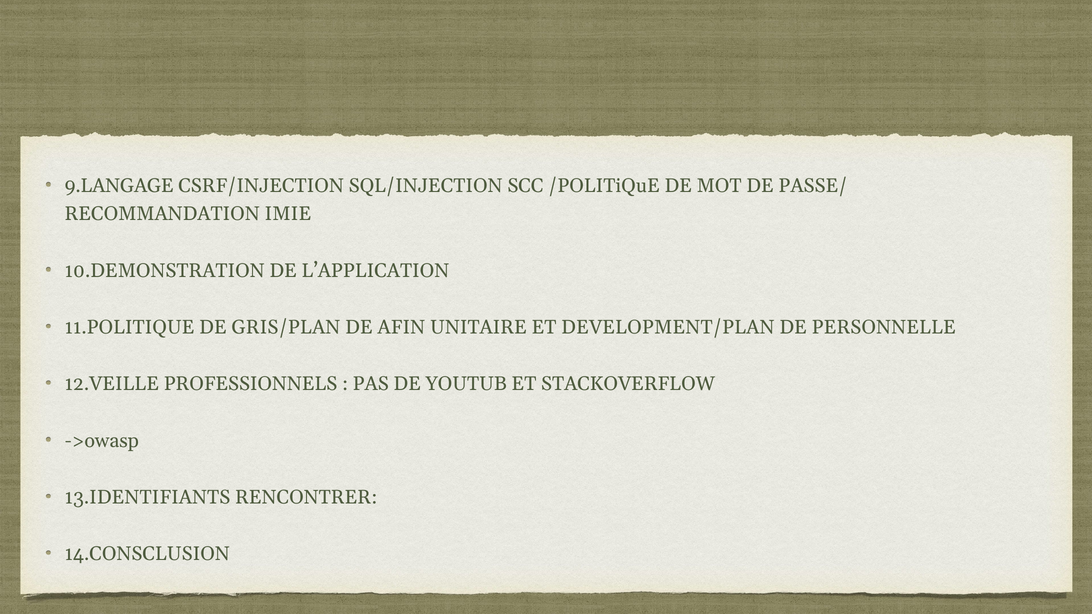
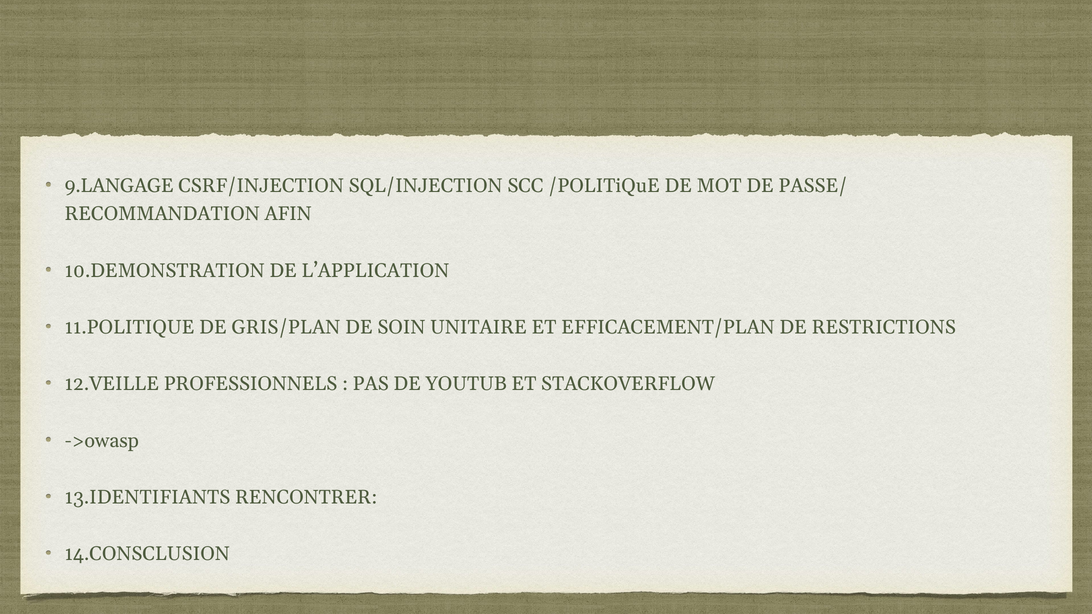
IMIE: IMIE -> AFIN (288, 214)
AFIN: AFIN -> SOIN (401, 327)
DEVELOPMENT/PLAN: DEVELOPMENT/PLAN -> EFFICACEMENT/PLAN (668, 327)
PERSONNELLE: PERSONNELLE -> RESTRICTIONS (884, 327)
